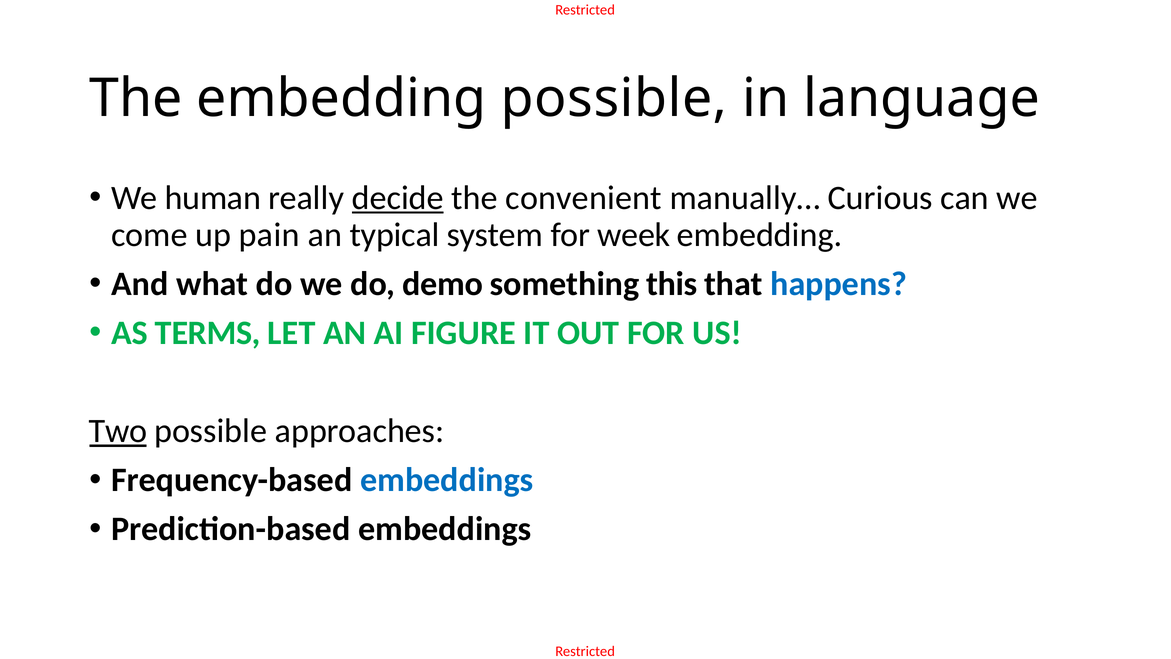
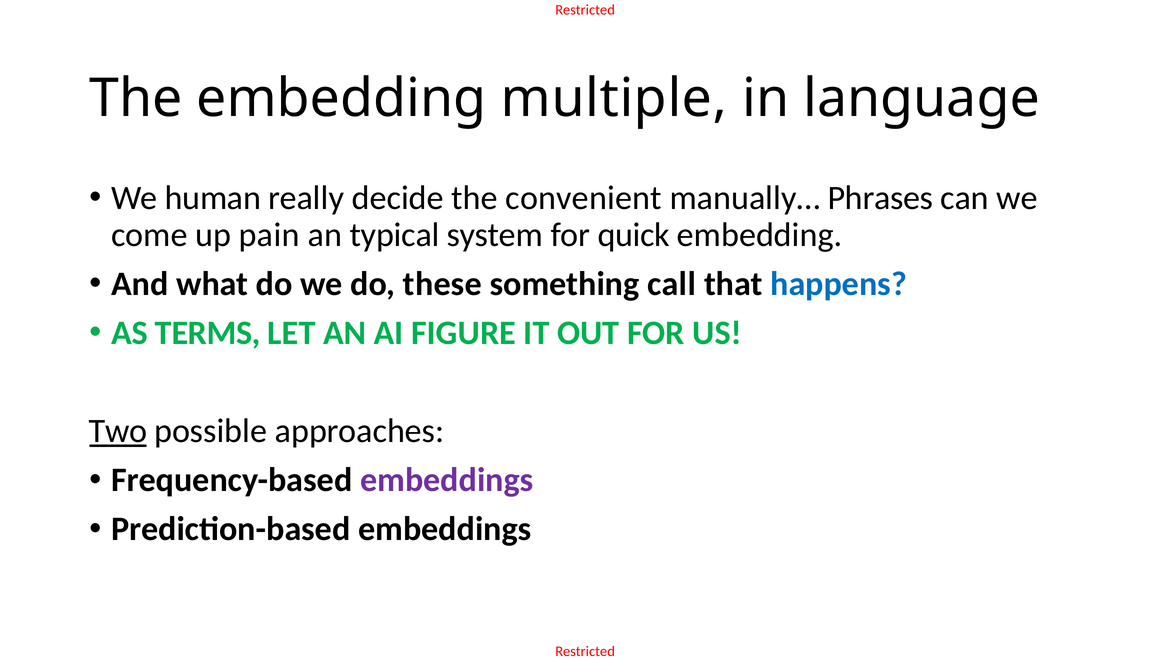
embedding possible: possible -> multiple (614, 98)
decide underline: present -> none (398, 198)
Curious: Curious -> Phrases (880, 198)
week: week -> quick (634, 235)
demo: demo -> these (442, 284)
this: this -> call (672, 284)
embeddings colour: blue -> purple (447, 480)
